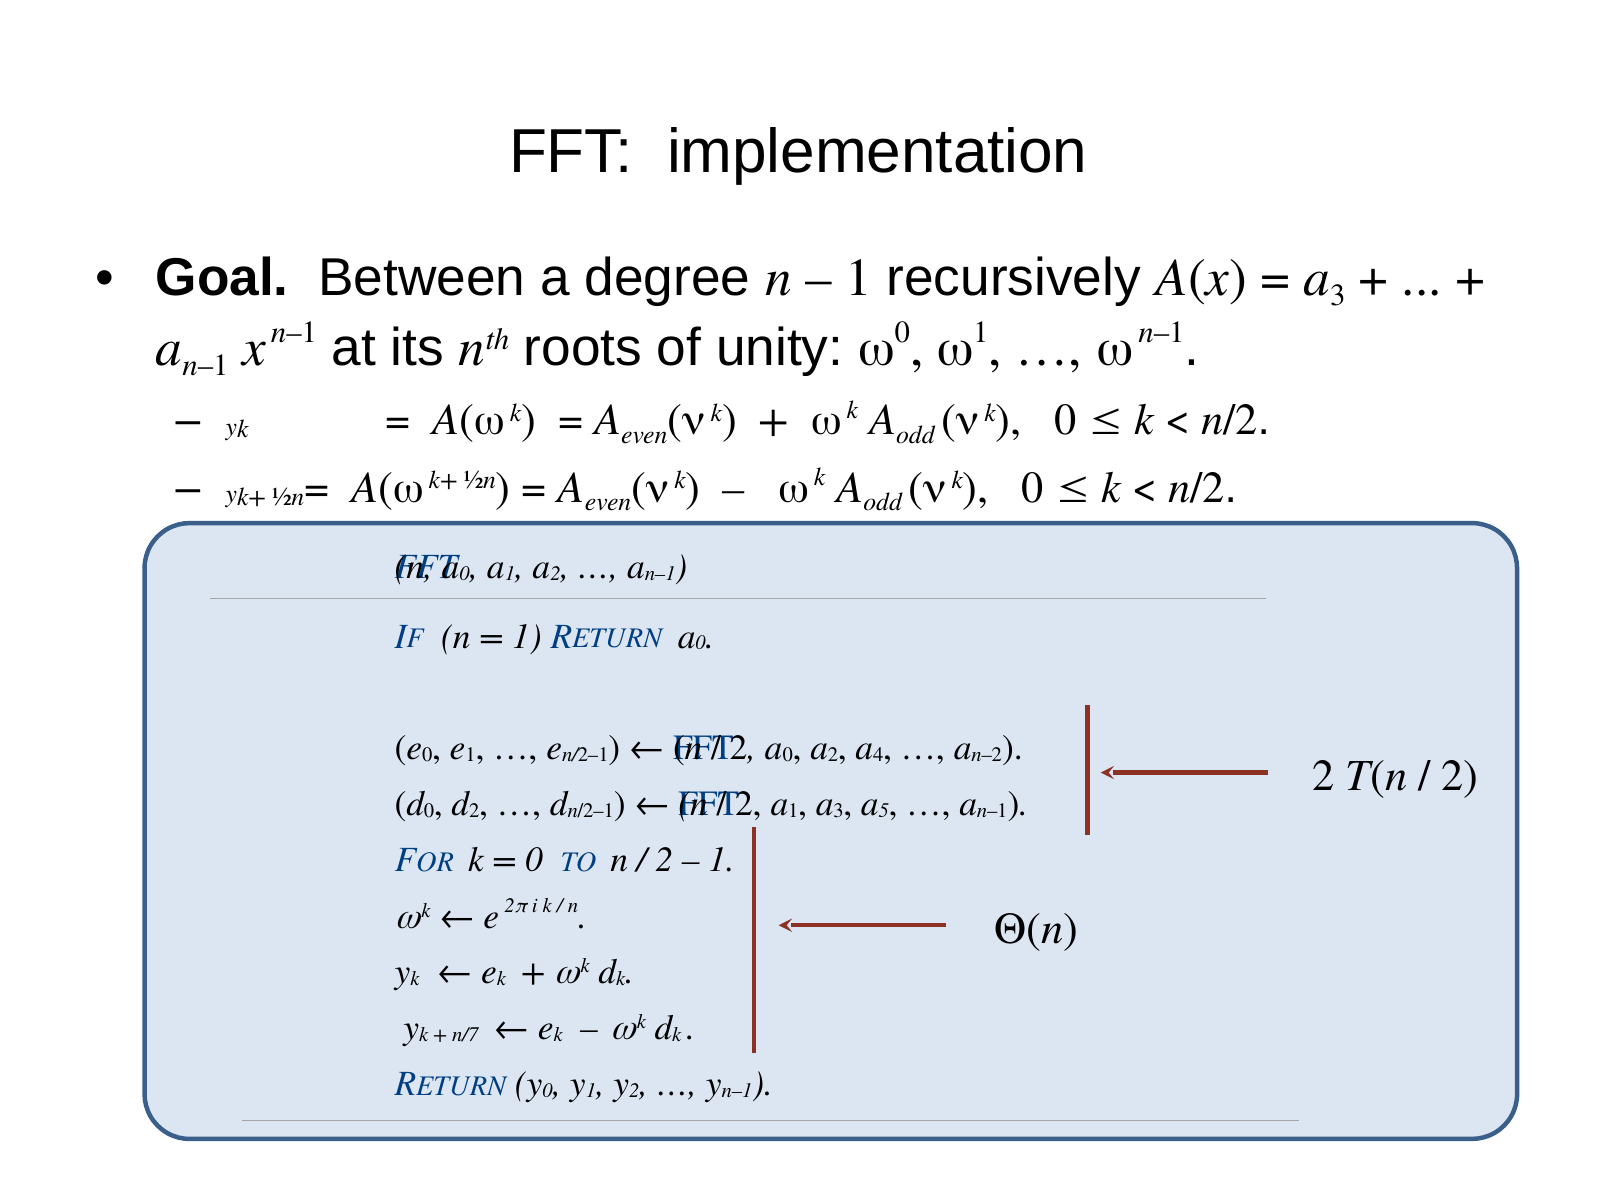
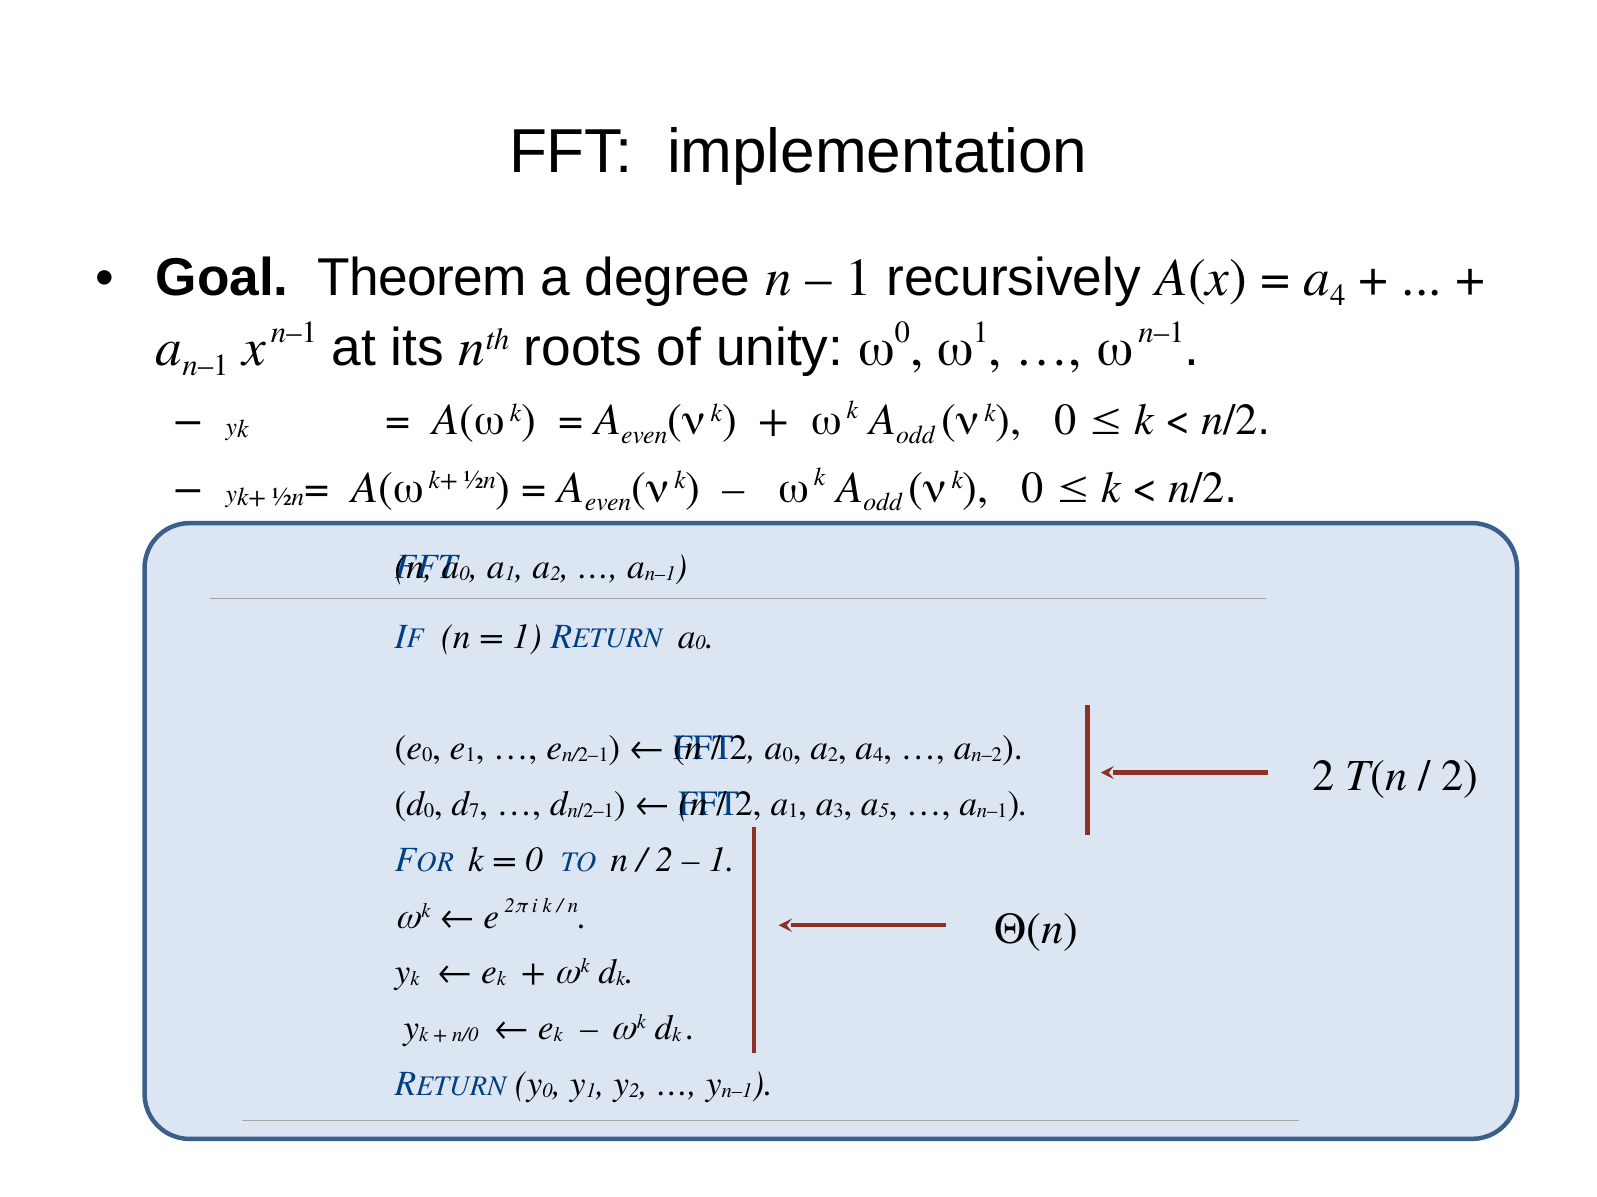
Between: Between -> Theorem (422, 278)
3: 3 -> 4 (1338, 296)
2: 2 -> 7 (474, 811)
n/7: n/7 -> n/0 (465, 1035)
